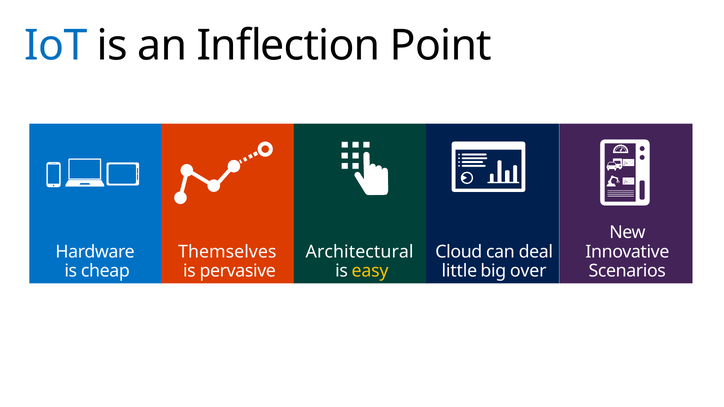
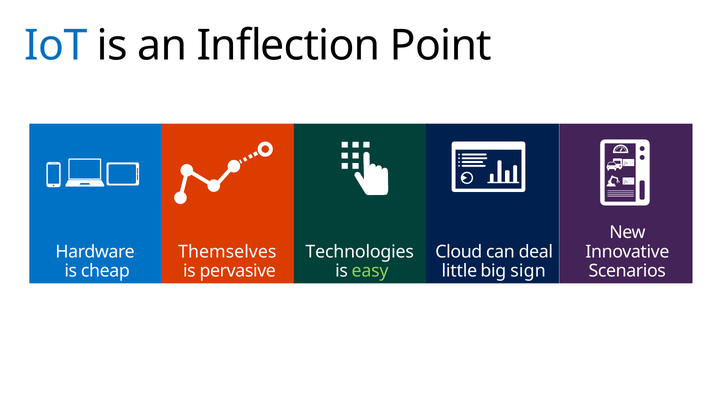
Architectural: Architectural -> Technologies (360, 252)
easy colour: yellow -> light green (370, 271)
over: over -> sign (528, 271)
